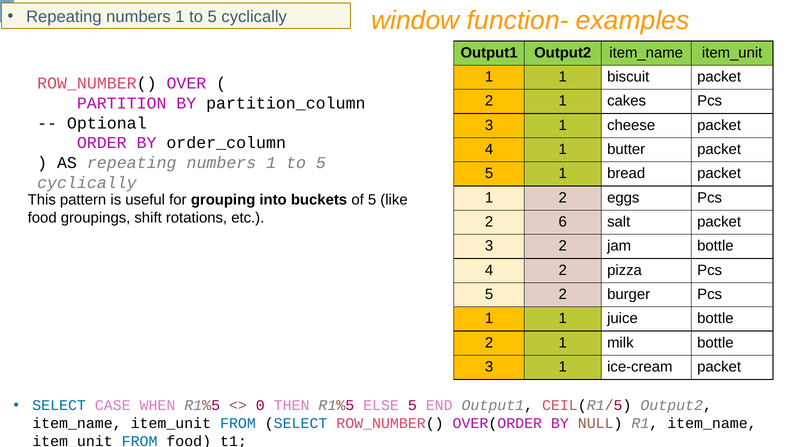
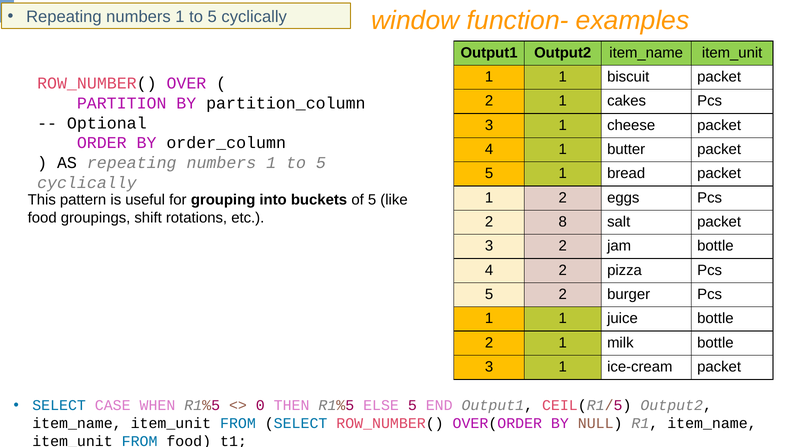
6: 6 -> 8 (563, 222)
